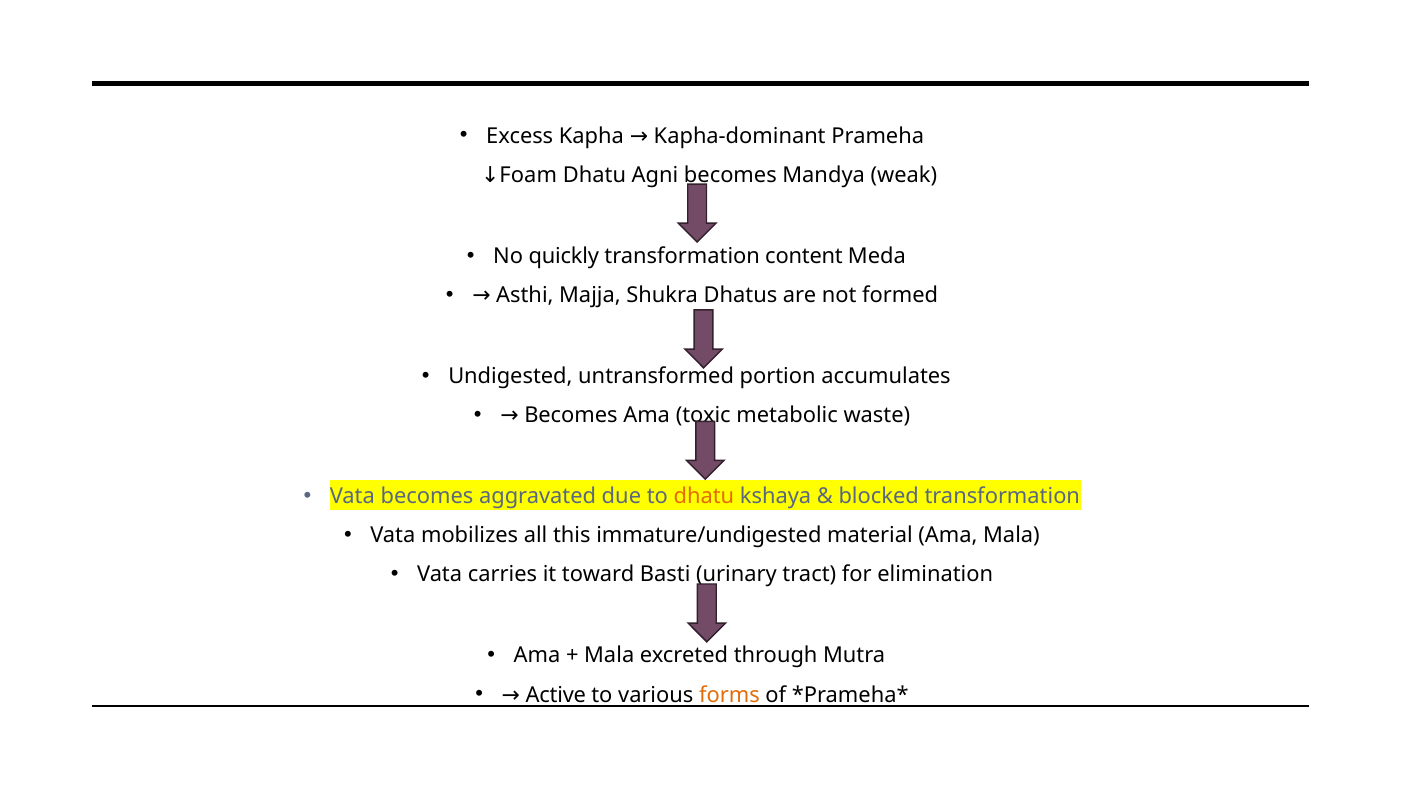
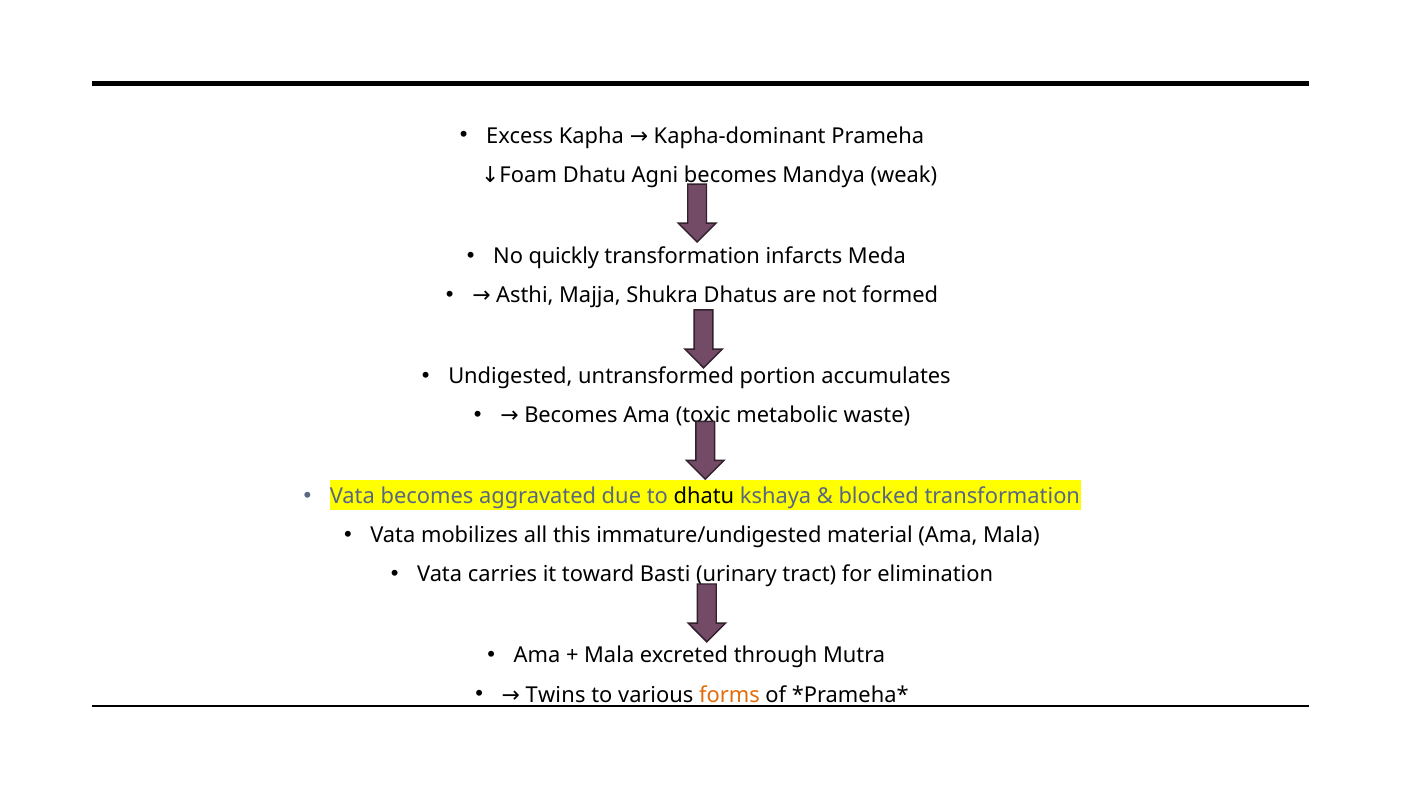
content: content -> infarcts (804, 256)
dhatu colour: orange -> black (704, 497)
Active: Active -> Twins (556, 695)
